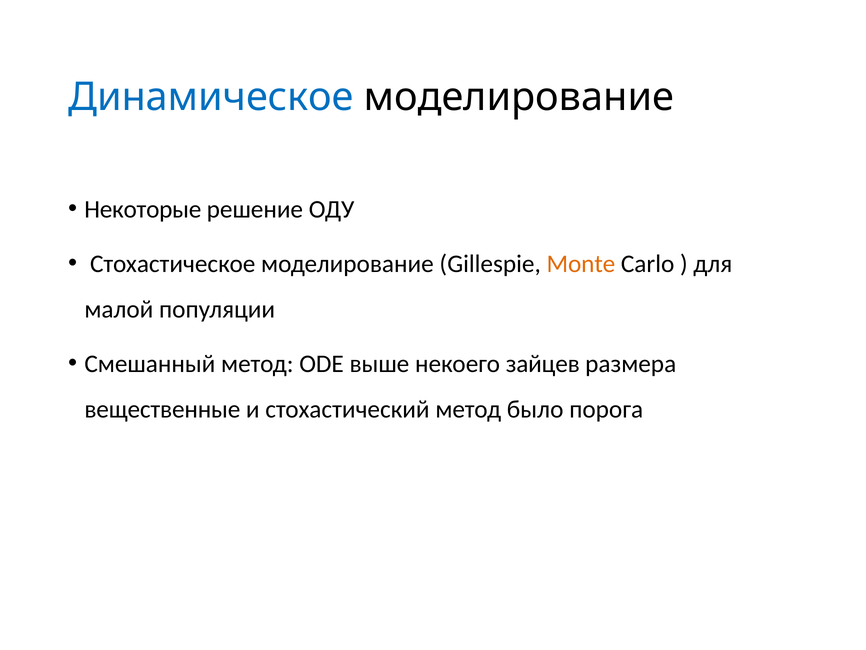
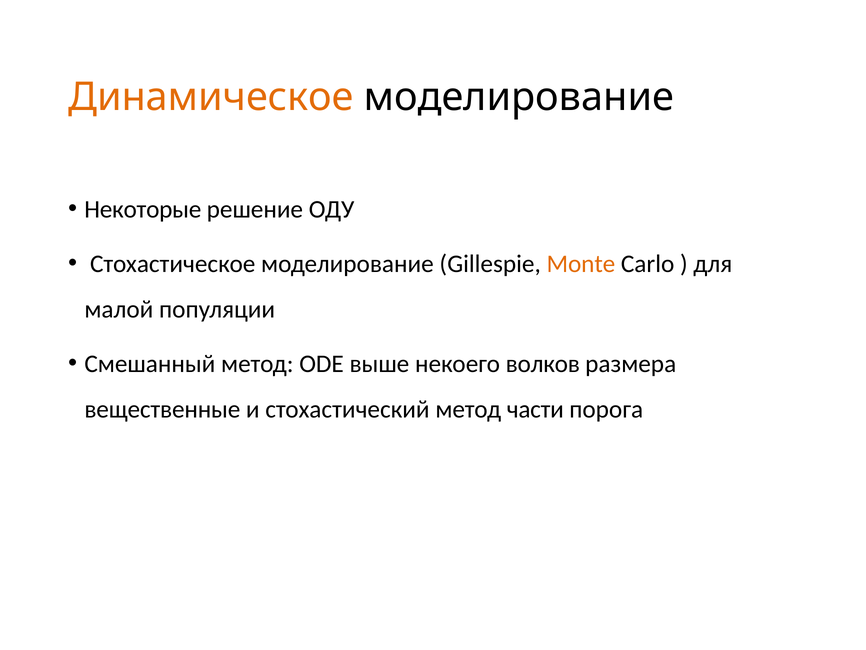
Динамическое colour: blue -> orange (211, 97)
зайцев: зайцев -> волков (543, 364)
было: было -> части (535, 409)
